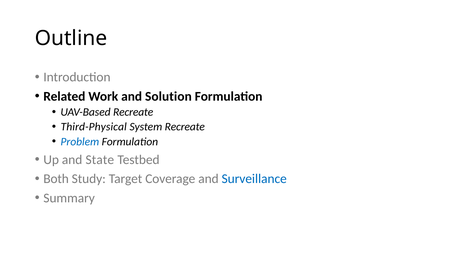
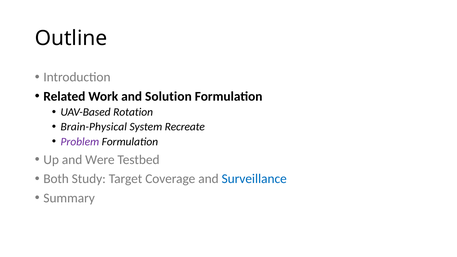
UAV-Based Recreate: Recreate -> Rotation (133, 112)
Third-Physical: Third-Physical -> Brain-Physical (94, 127)
Problem colour: blue -> purple (80, 142)
State: State -> Were (100, 160)
